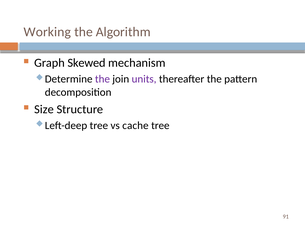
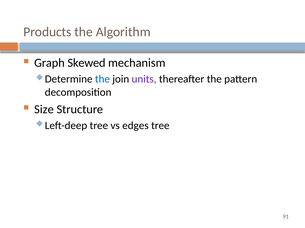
Working: Working -> Products (47, 32)
the colour: purple -> blue (102, 79)
cache: cache -> edges (135, 126)
